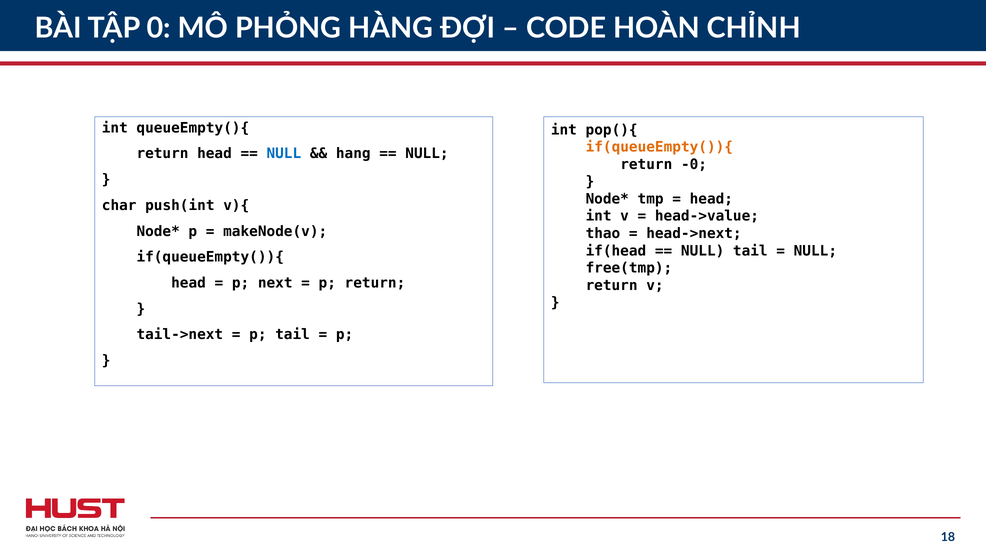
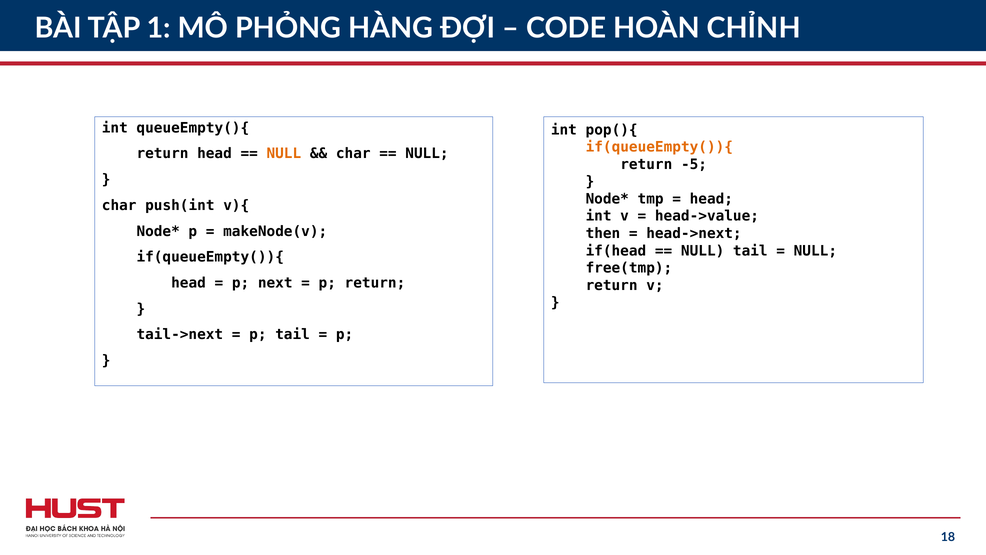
0: 0 -> 1 (159, 28)
NULL colour: blue -> orange (284, 154)
hang: hang -> char (353, 154)
-0: -0 -> -5 (694, 164)
thao: thao -> then (603, 233)
